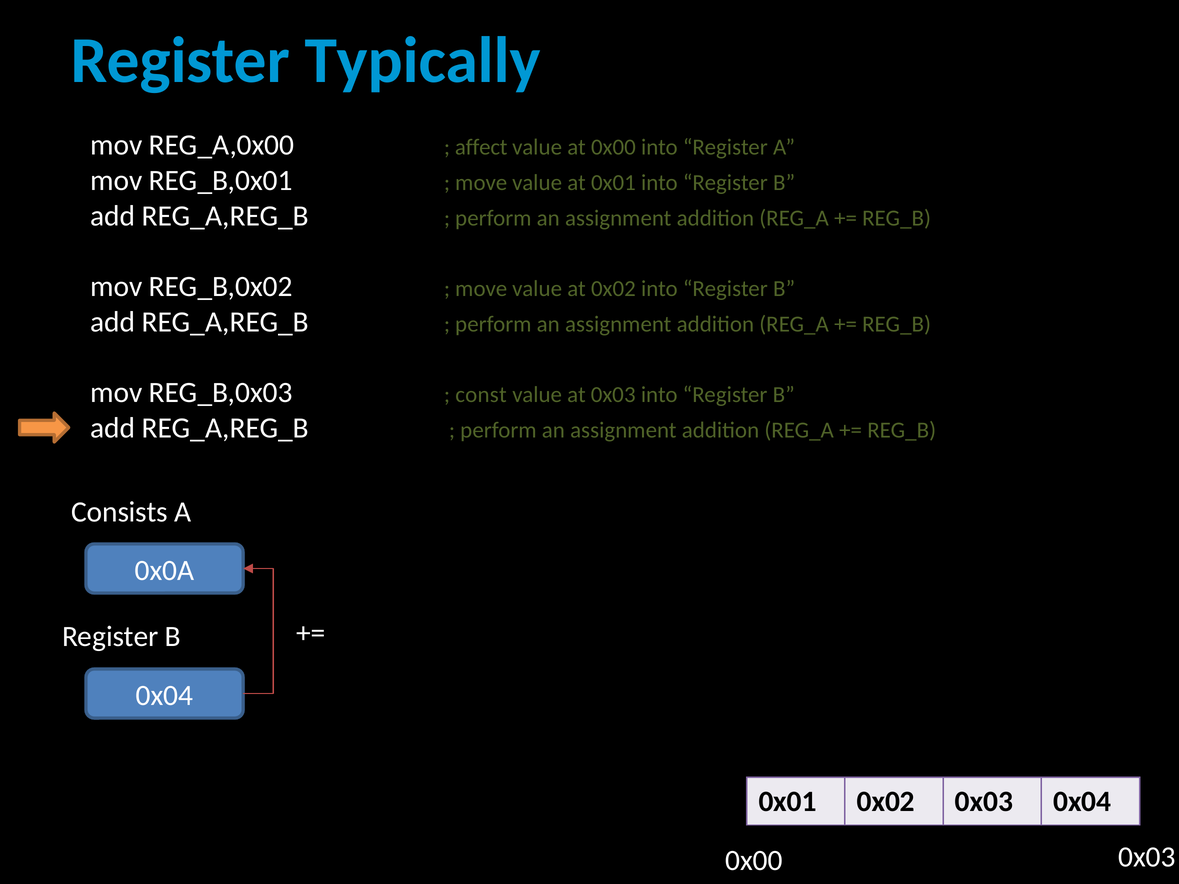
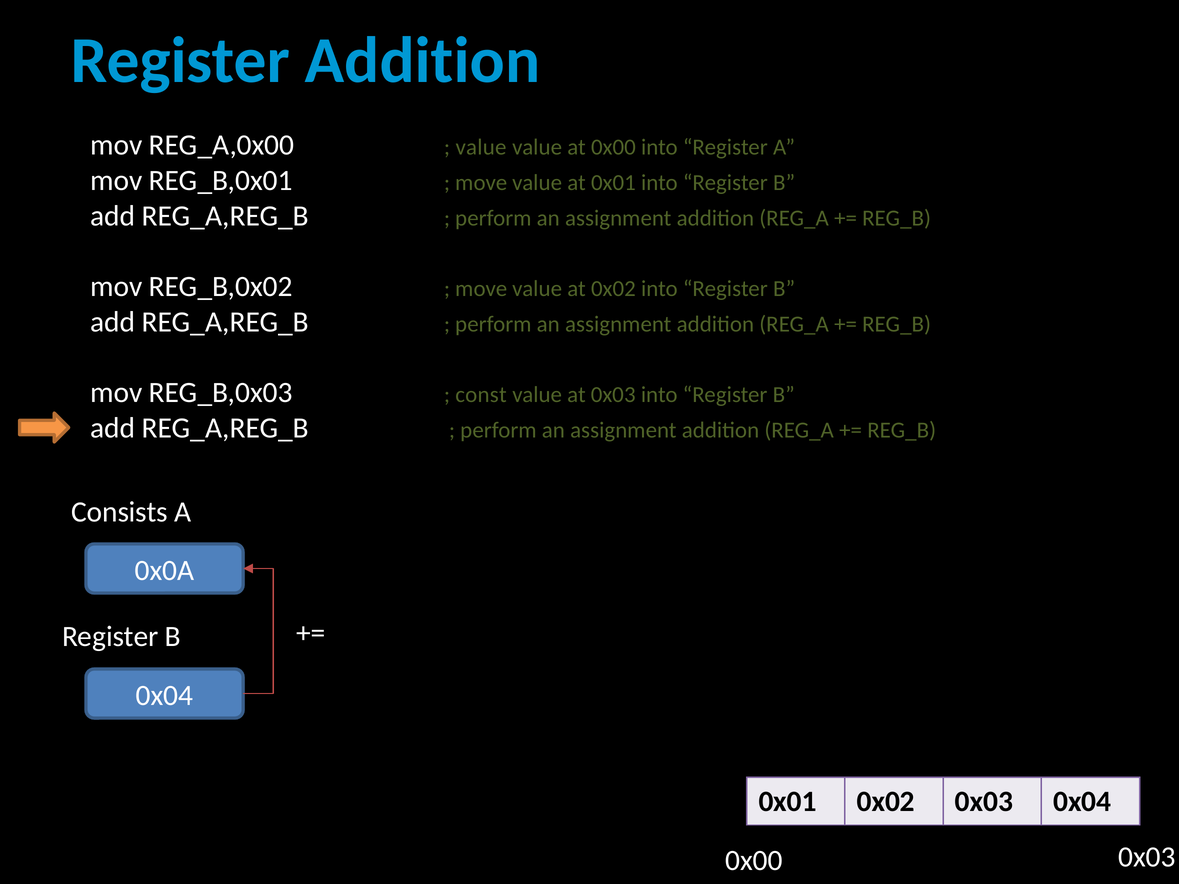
Register Typically: Typically -> Addition (422, 61)
affect: affect -> value (481, 147)
